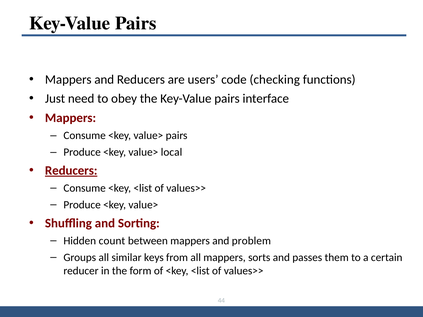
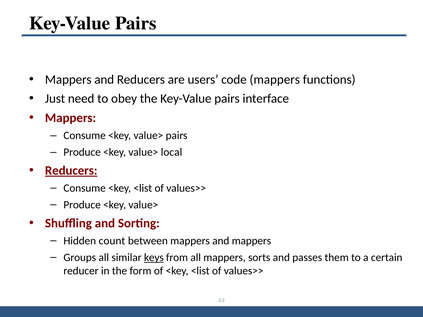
code checking: checking -> mappers (275, 80)
and problem: problem -> mappers (251, 241)
keys underline: none -> present (154, 258)
